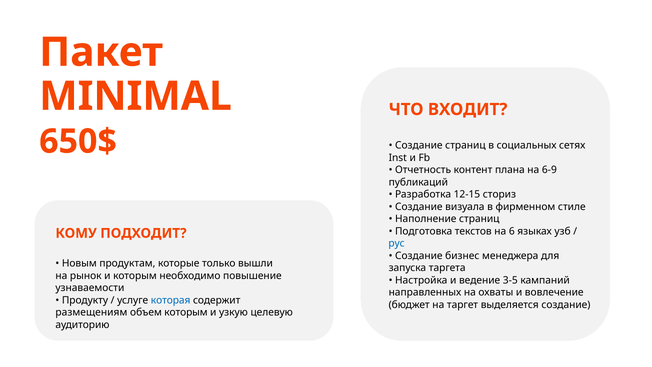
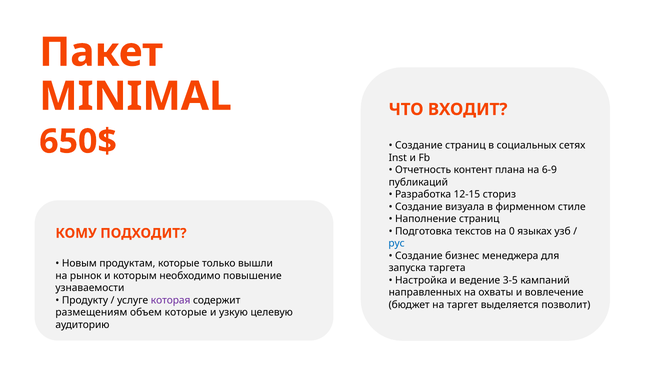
6: 6 -> 0 (512, 231)
которая colour: blue -> purple (171, 300)
выделяется создание: создание -> позволит (566, 304)
объем которым: которым -> которые (186, 312)
